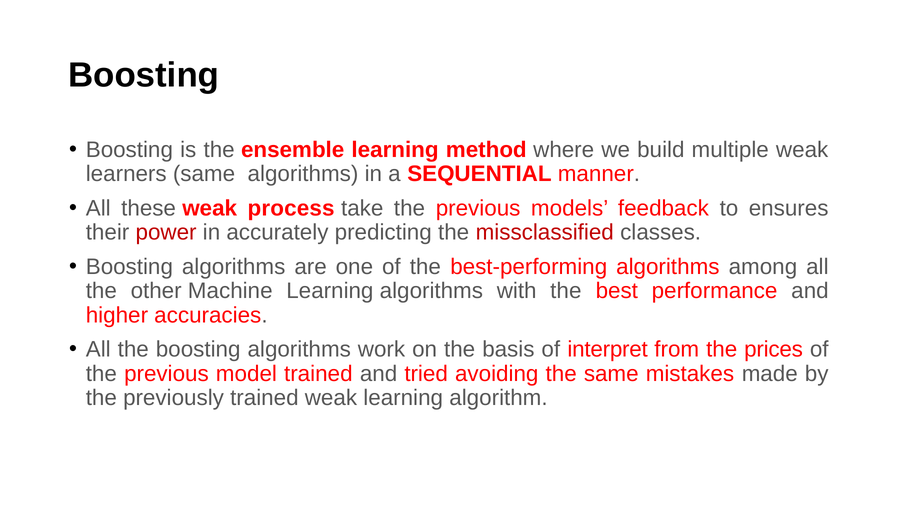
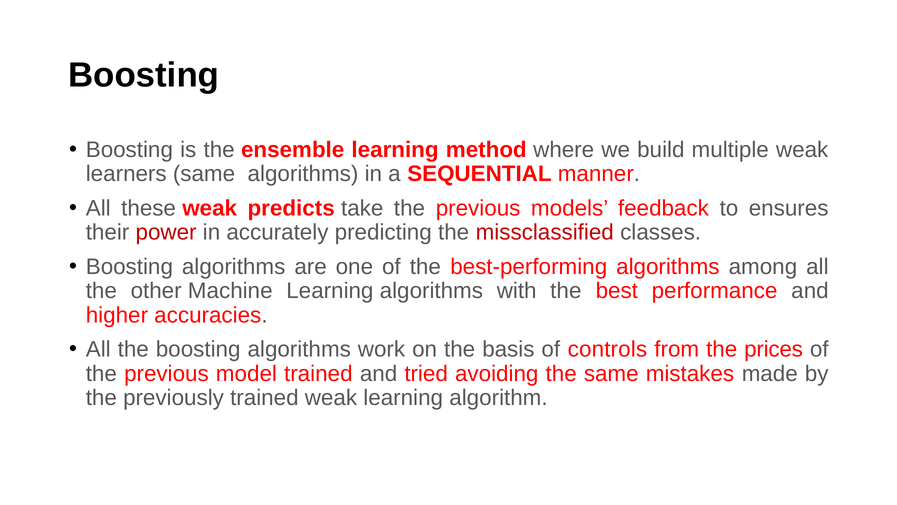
process: process -> predicts (291, 208)
interpret: interpret -> controls (607, 349)
